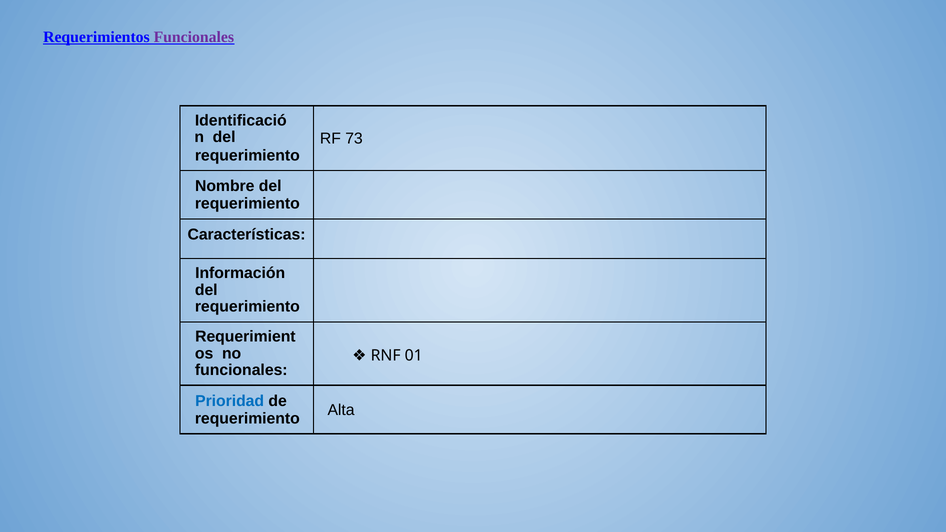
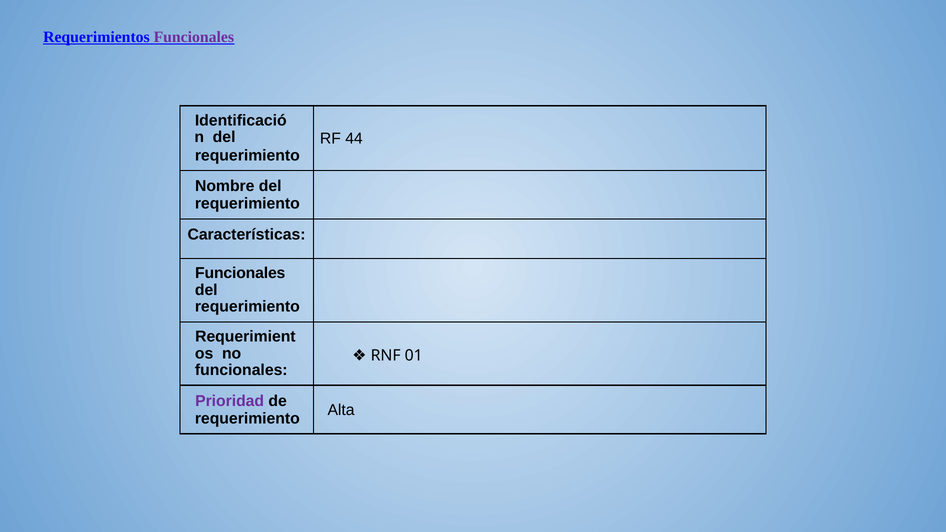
73: 73 -> 44 (354, 138)
Información: Información -> Funcionales (240, 273)
Prioridad colour: blue -> purple (230, 401)
